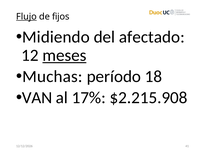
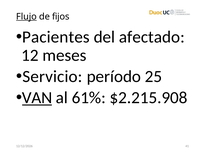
Midiendo: Midiendo -> Pacientes (56, 37)
meses underline: present -> none (64, 56)
Muchas: Muchas -> Servicio (52, 77)
18: 18 -> 25 (153, 77)
VAN underline: none -> present (37, 98)
17%: 17% -> 61% (89, 98)
